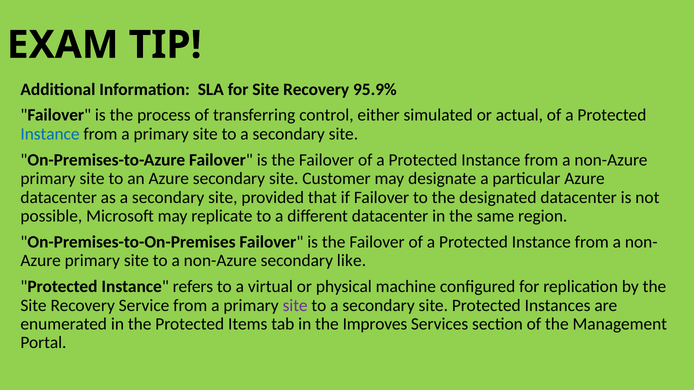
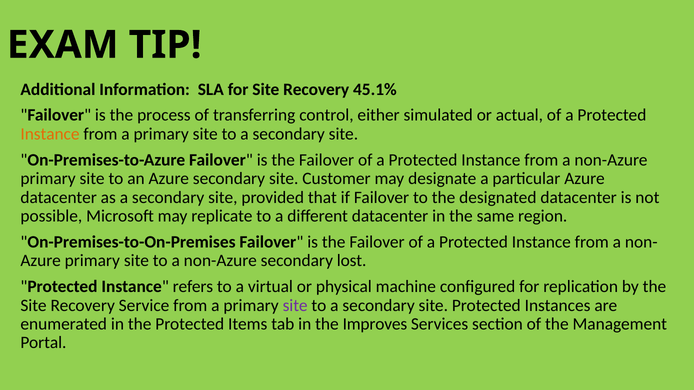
95.9%: 95.9% -> 45.1% (375, 89)
Instance colour: blue -> orange (50, 134)
like: like -> lost (352, 261)
